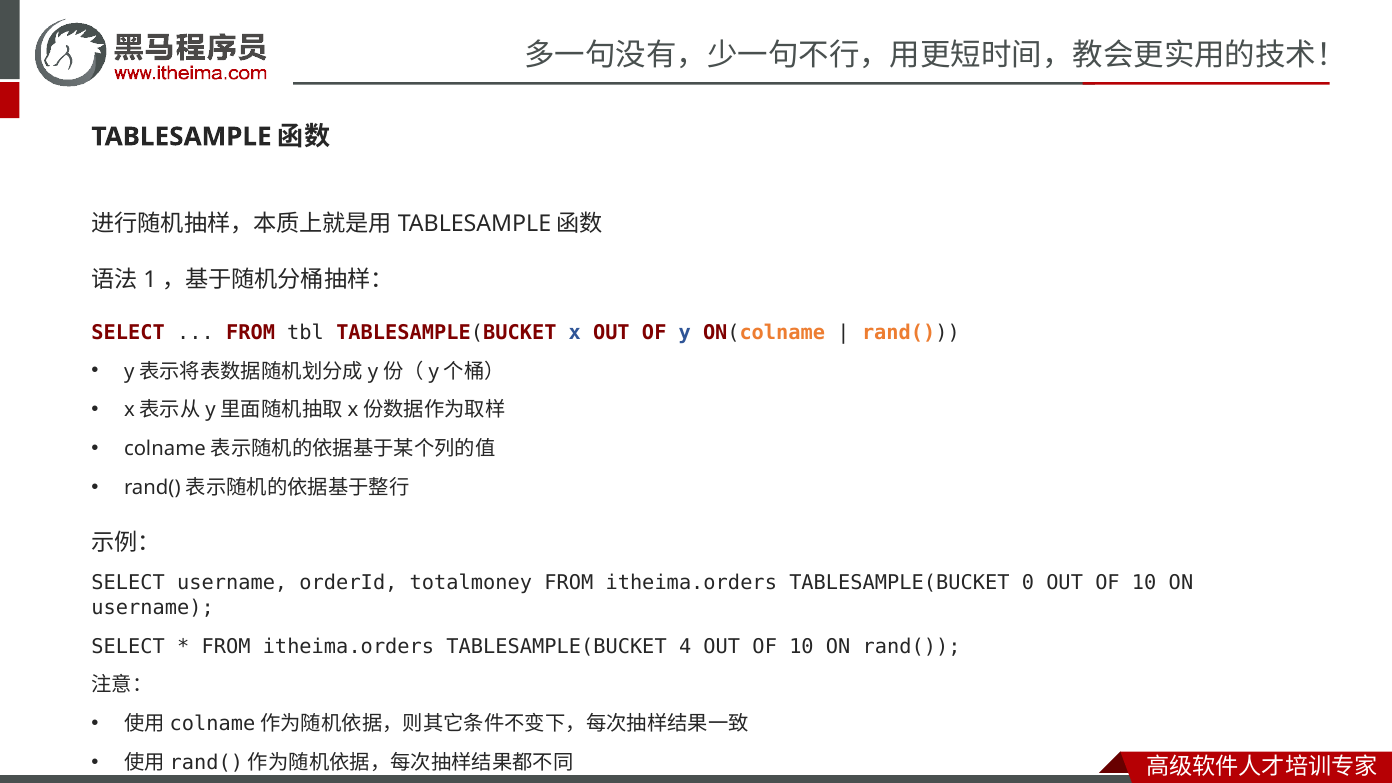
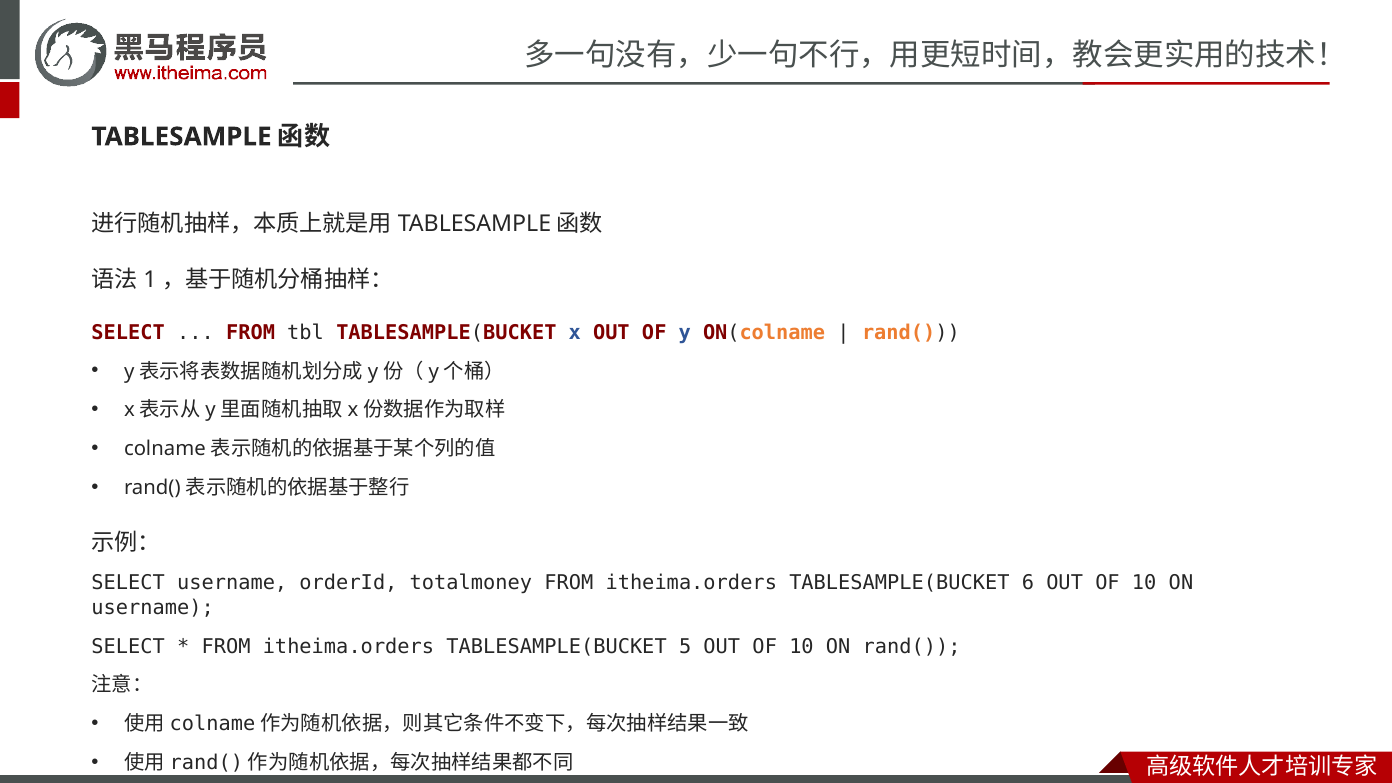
0: 0 -> 6 (1028, 583)
4: 4 -> 5 (685, 646)
